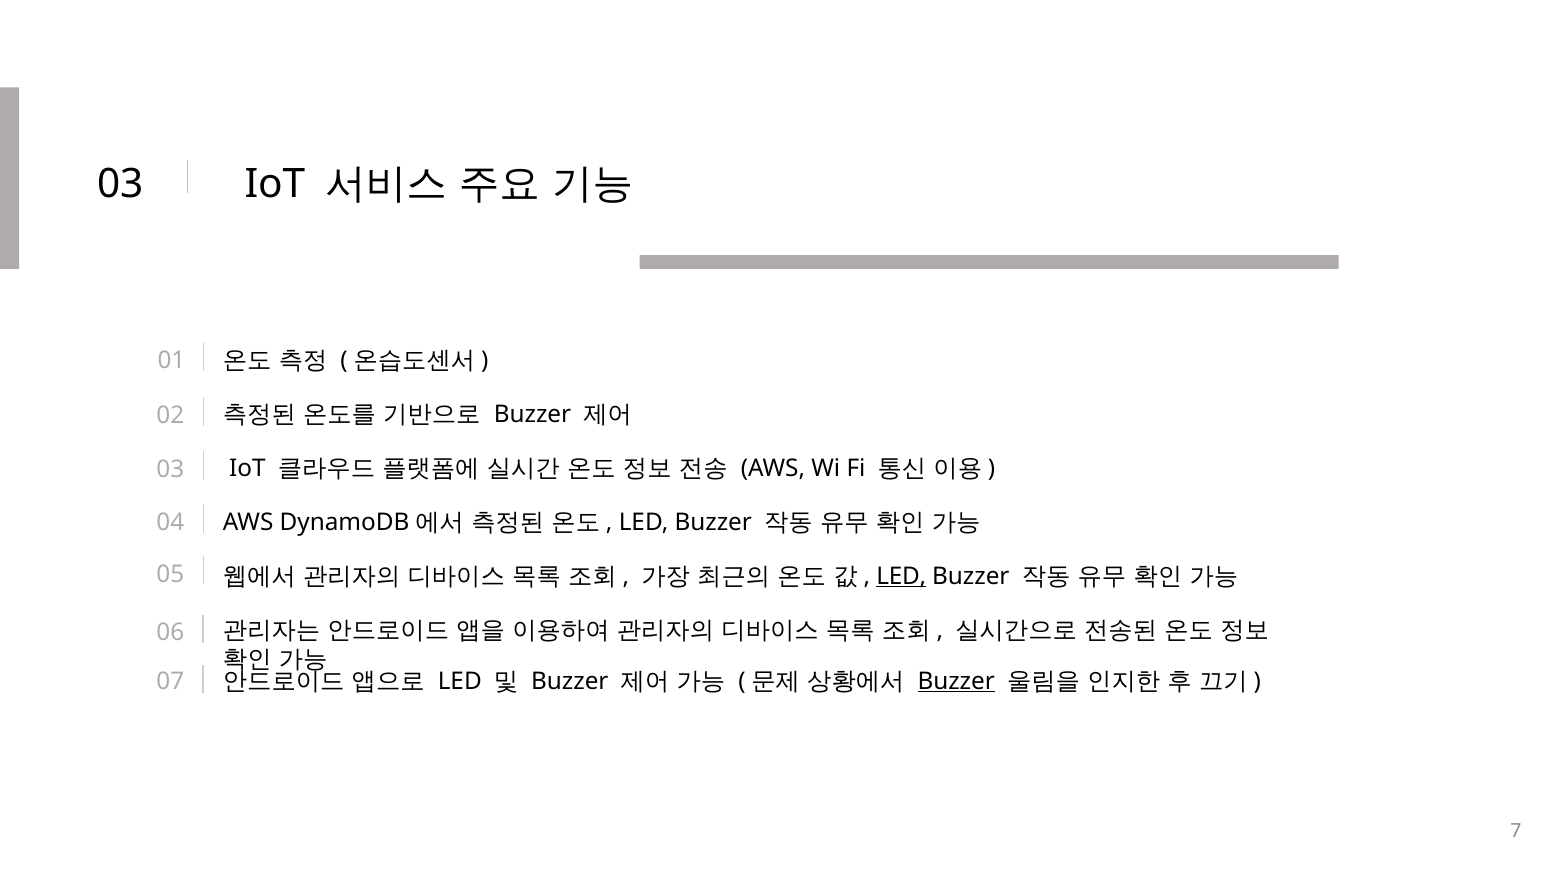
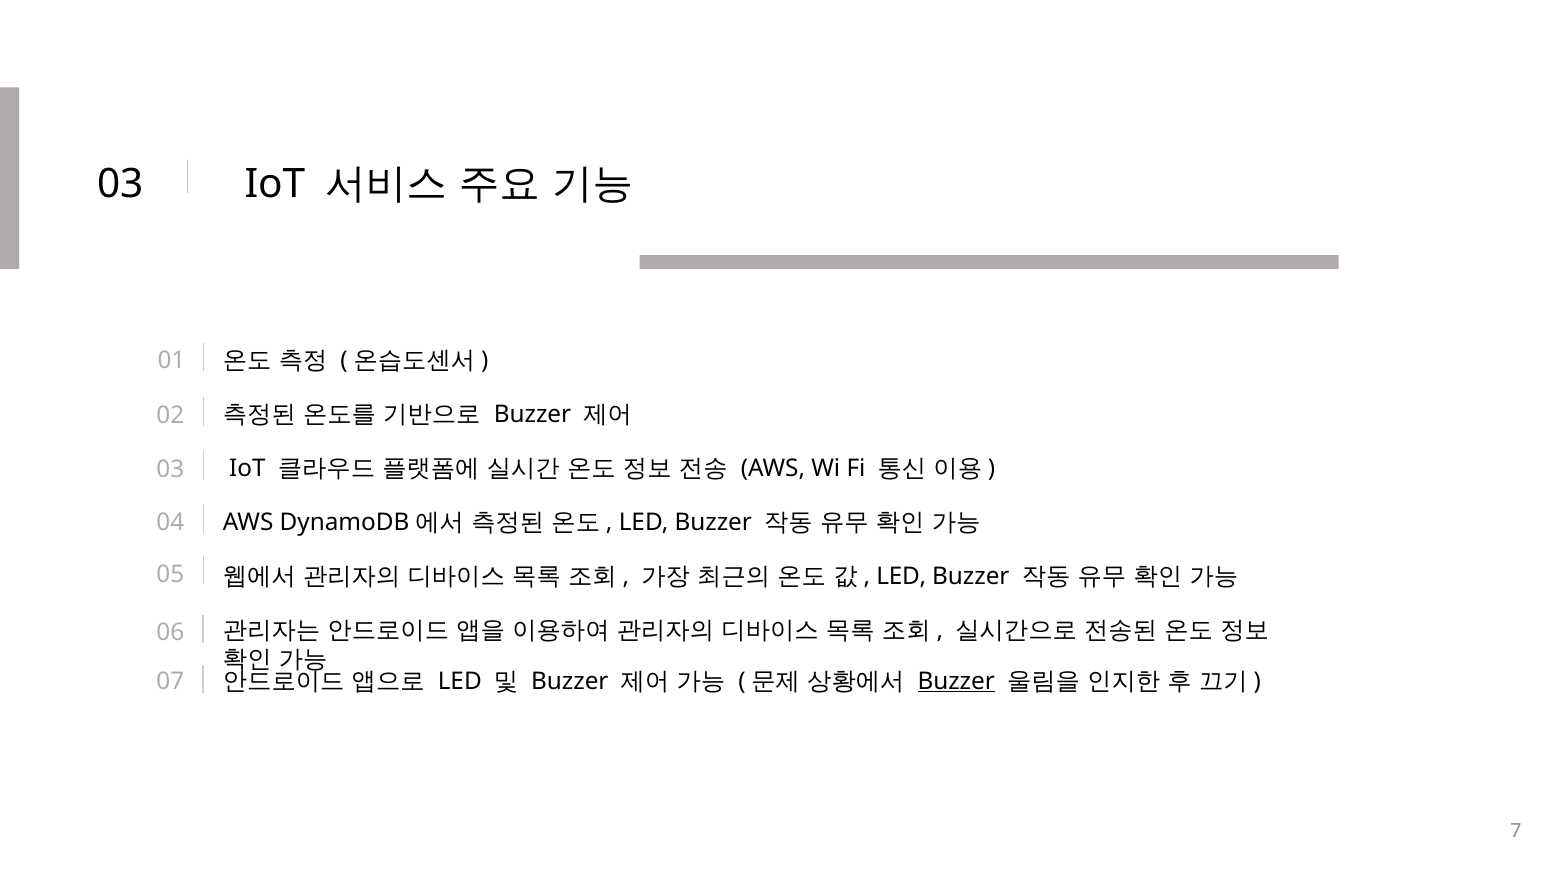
LED underline: present -> none (901, 576)
